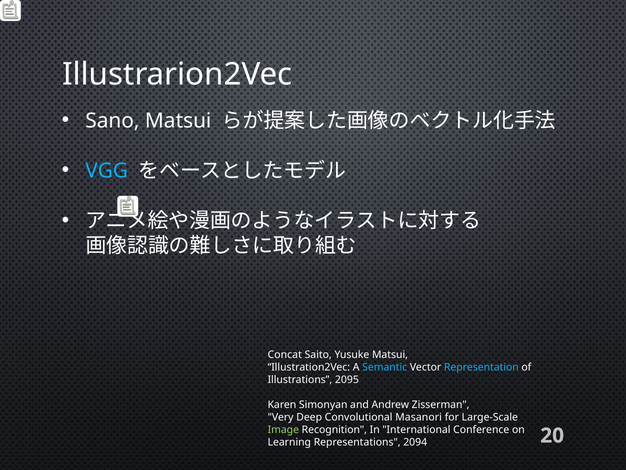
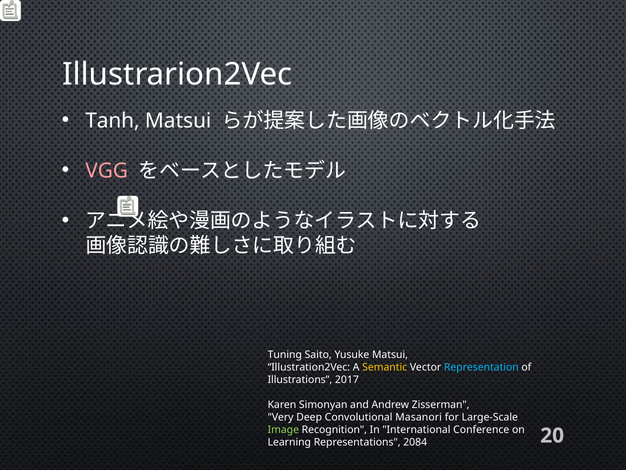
Sano: Sano -> Tanh (112, 120)
VGG colour: light blue -> pink (107, 171)
Concat: Concat -> Tuning (285, 354)
Semantic colour: light blue -> yellow (385, 367)
2095: 2095 -> 2017 (347, 379)
2094: 2094 -> 2084 (415, 442)
